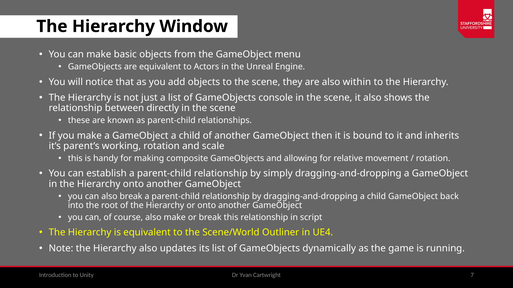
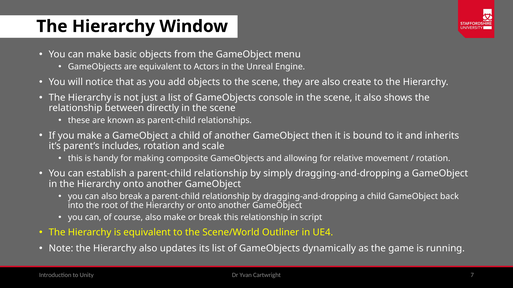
within: within -> create (357, 82)
working: working -> includes (121, 146)
